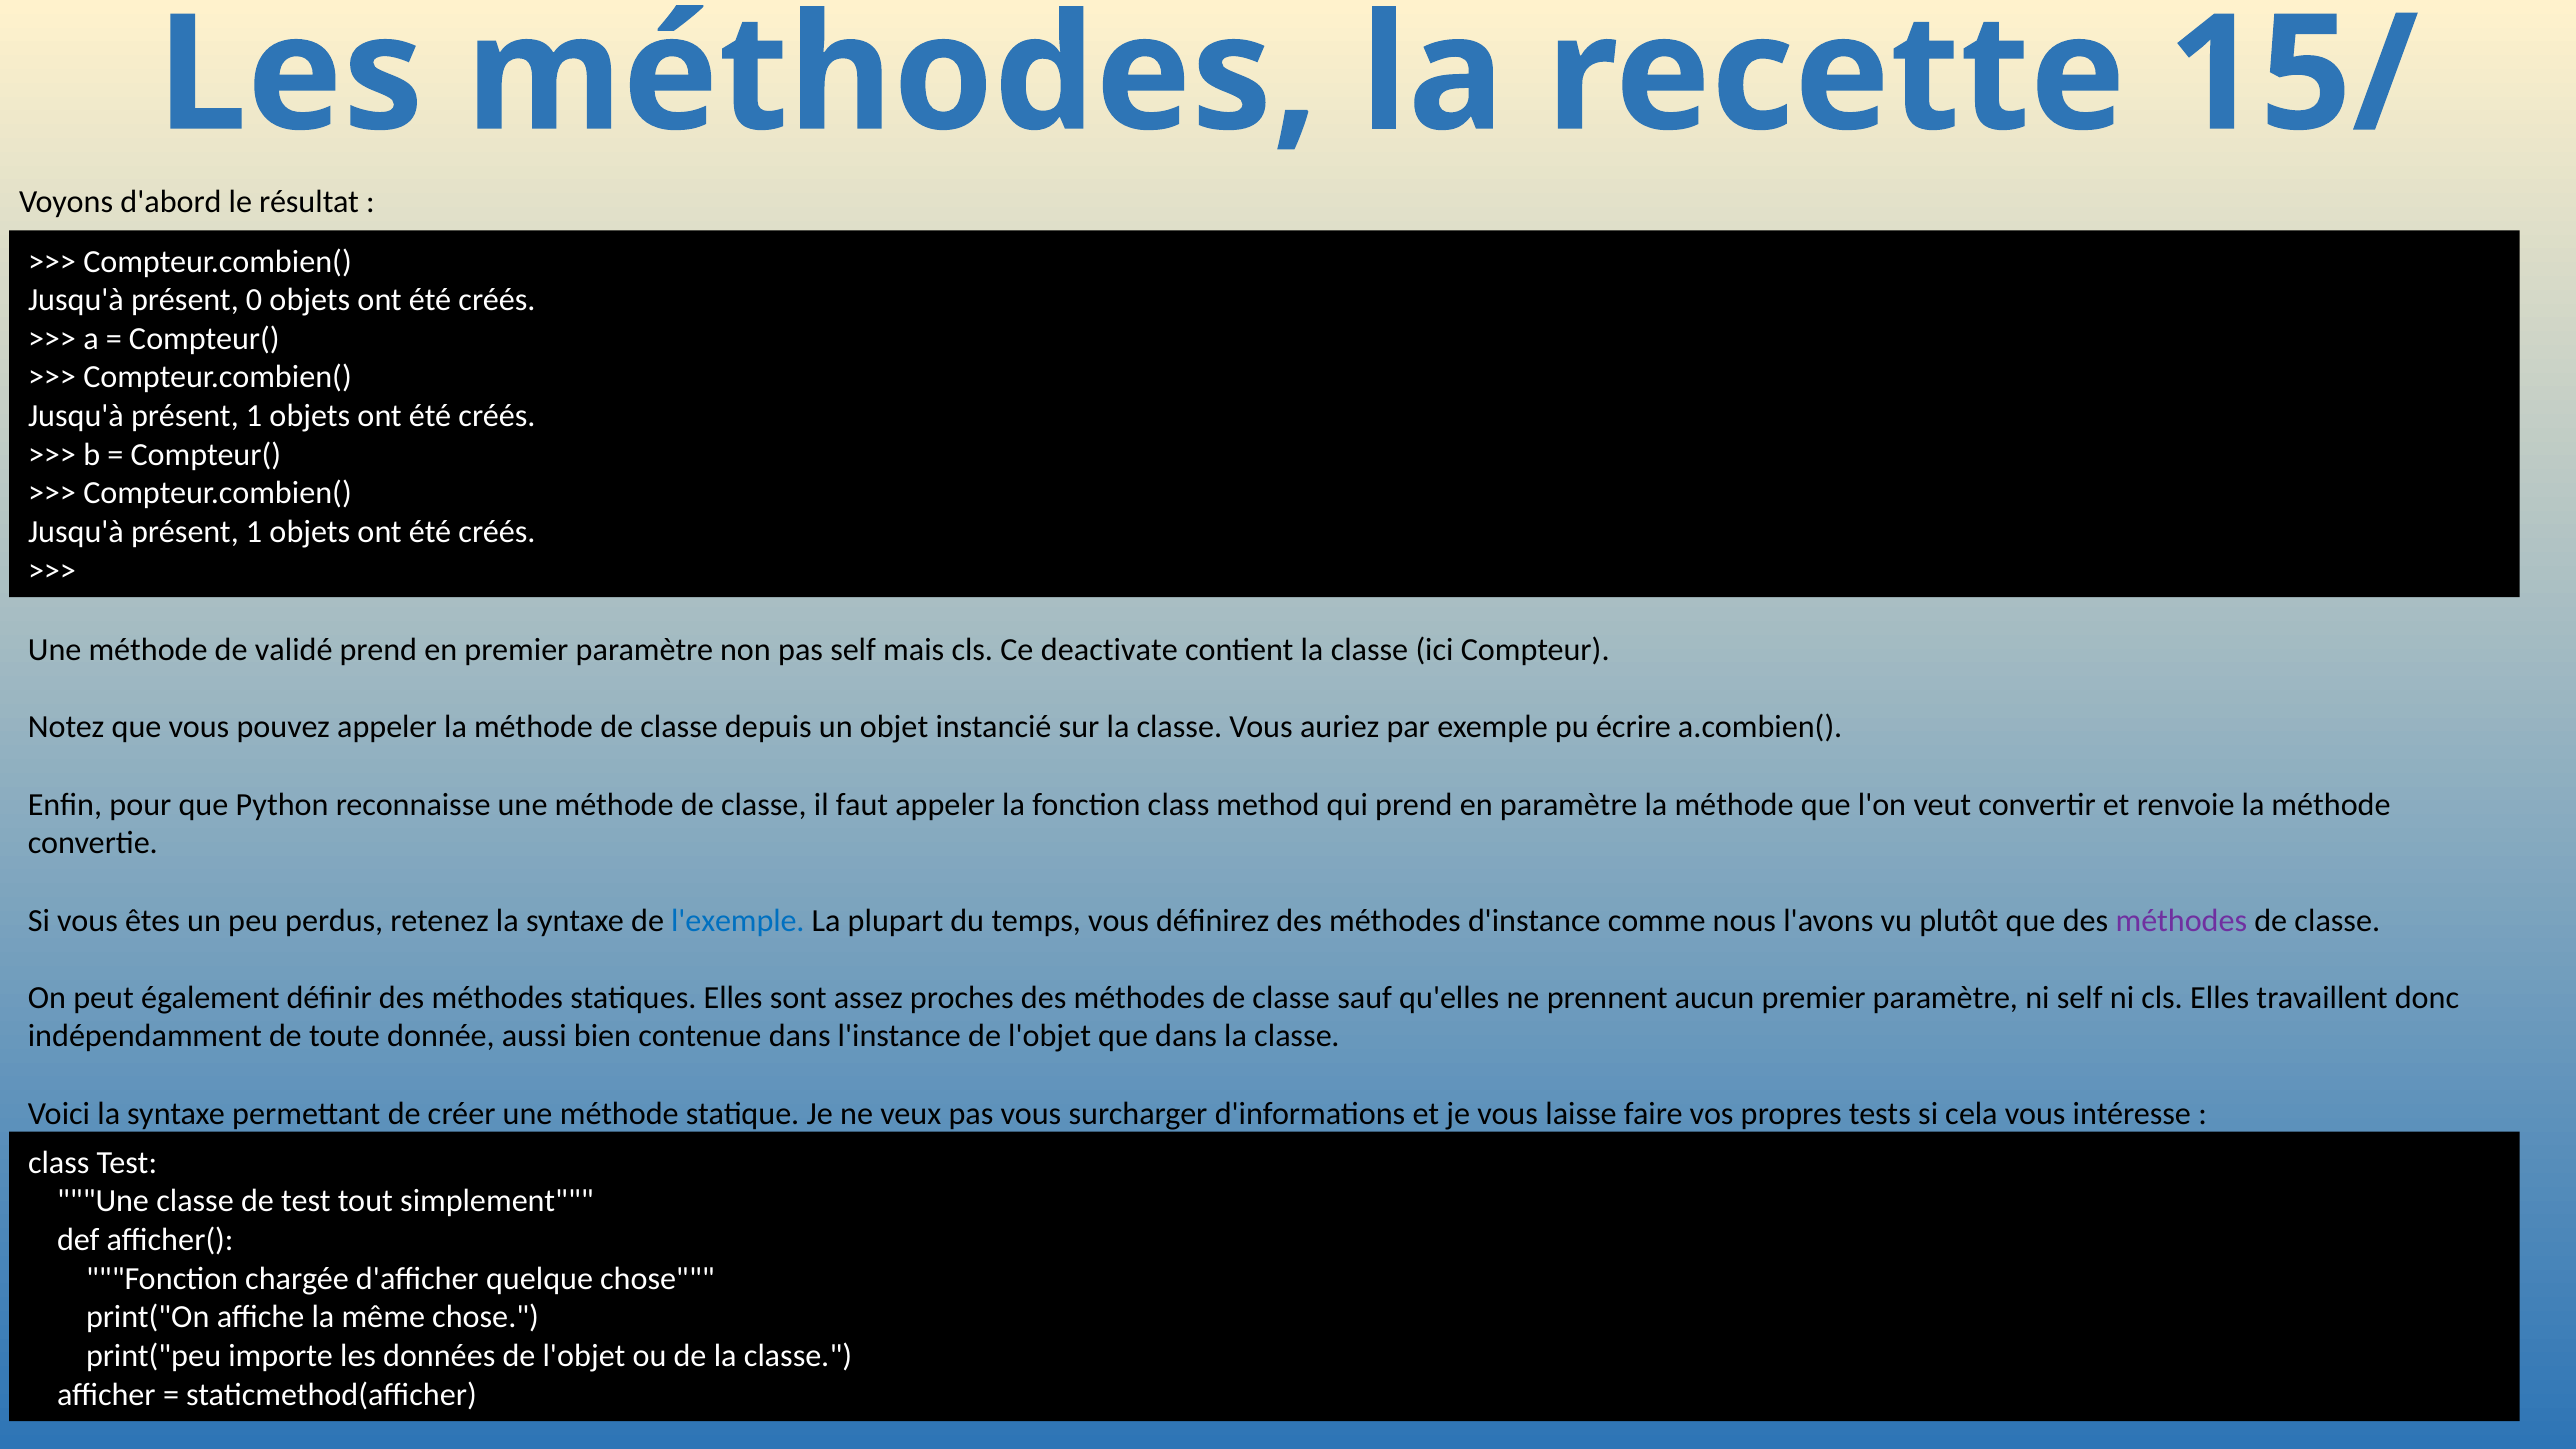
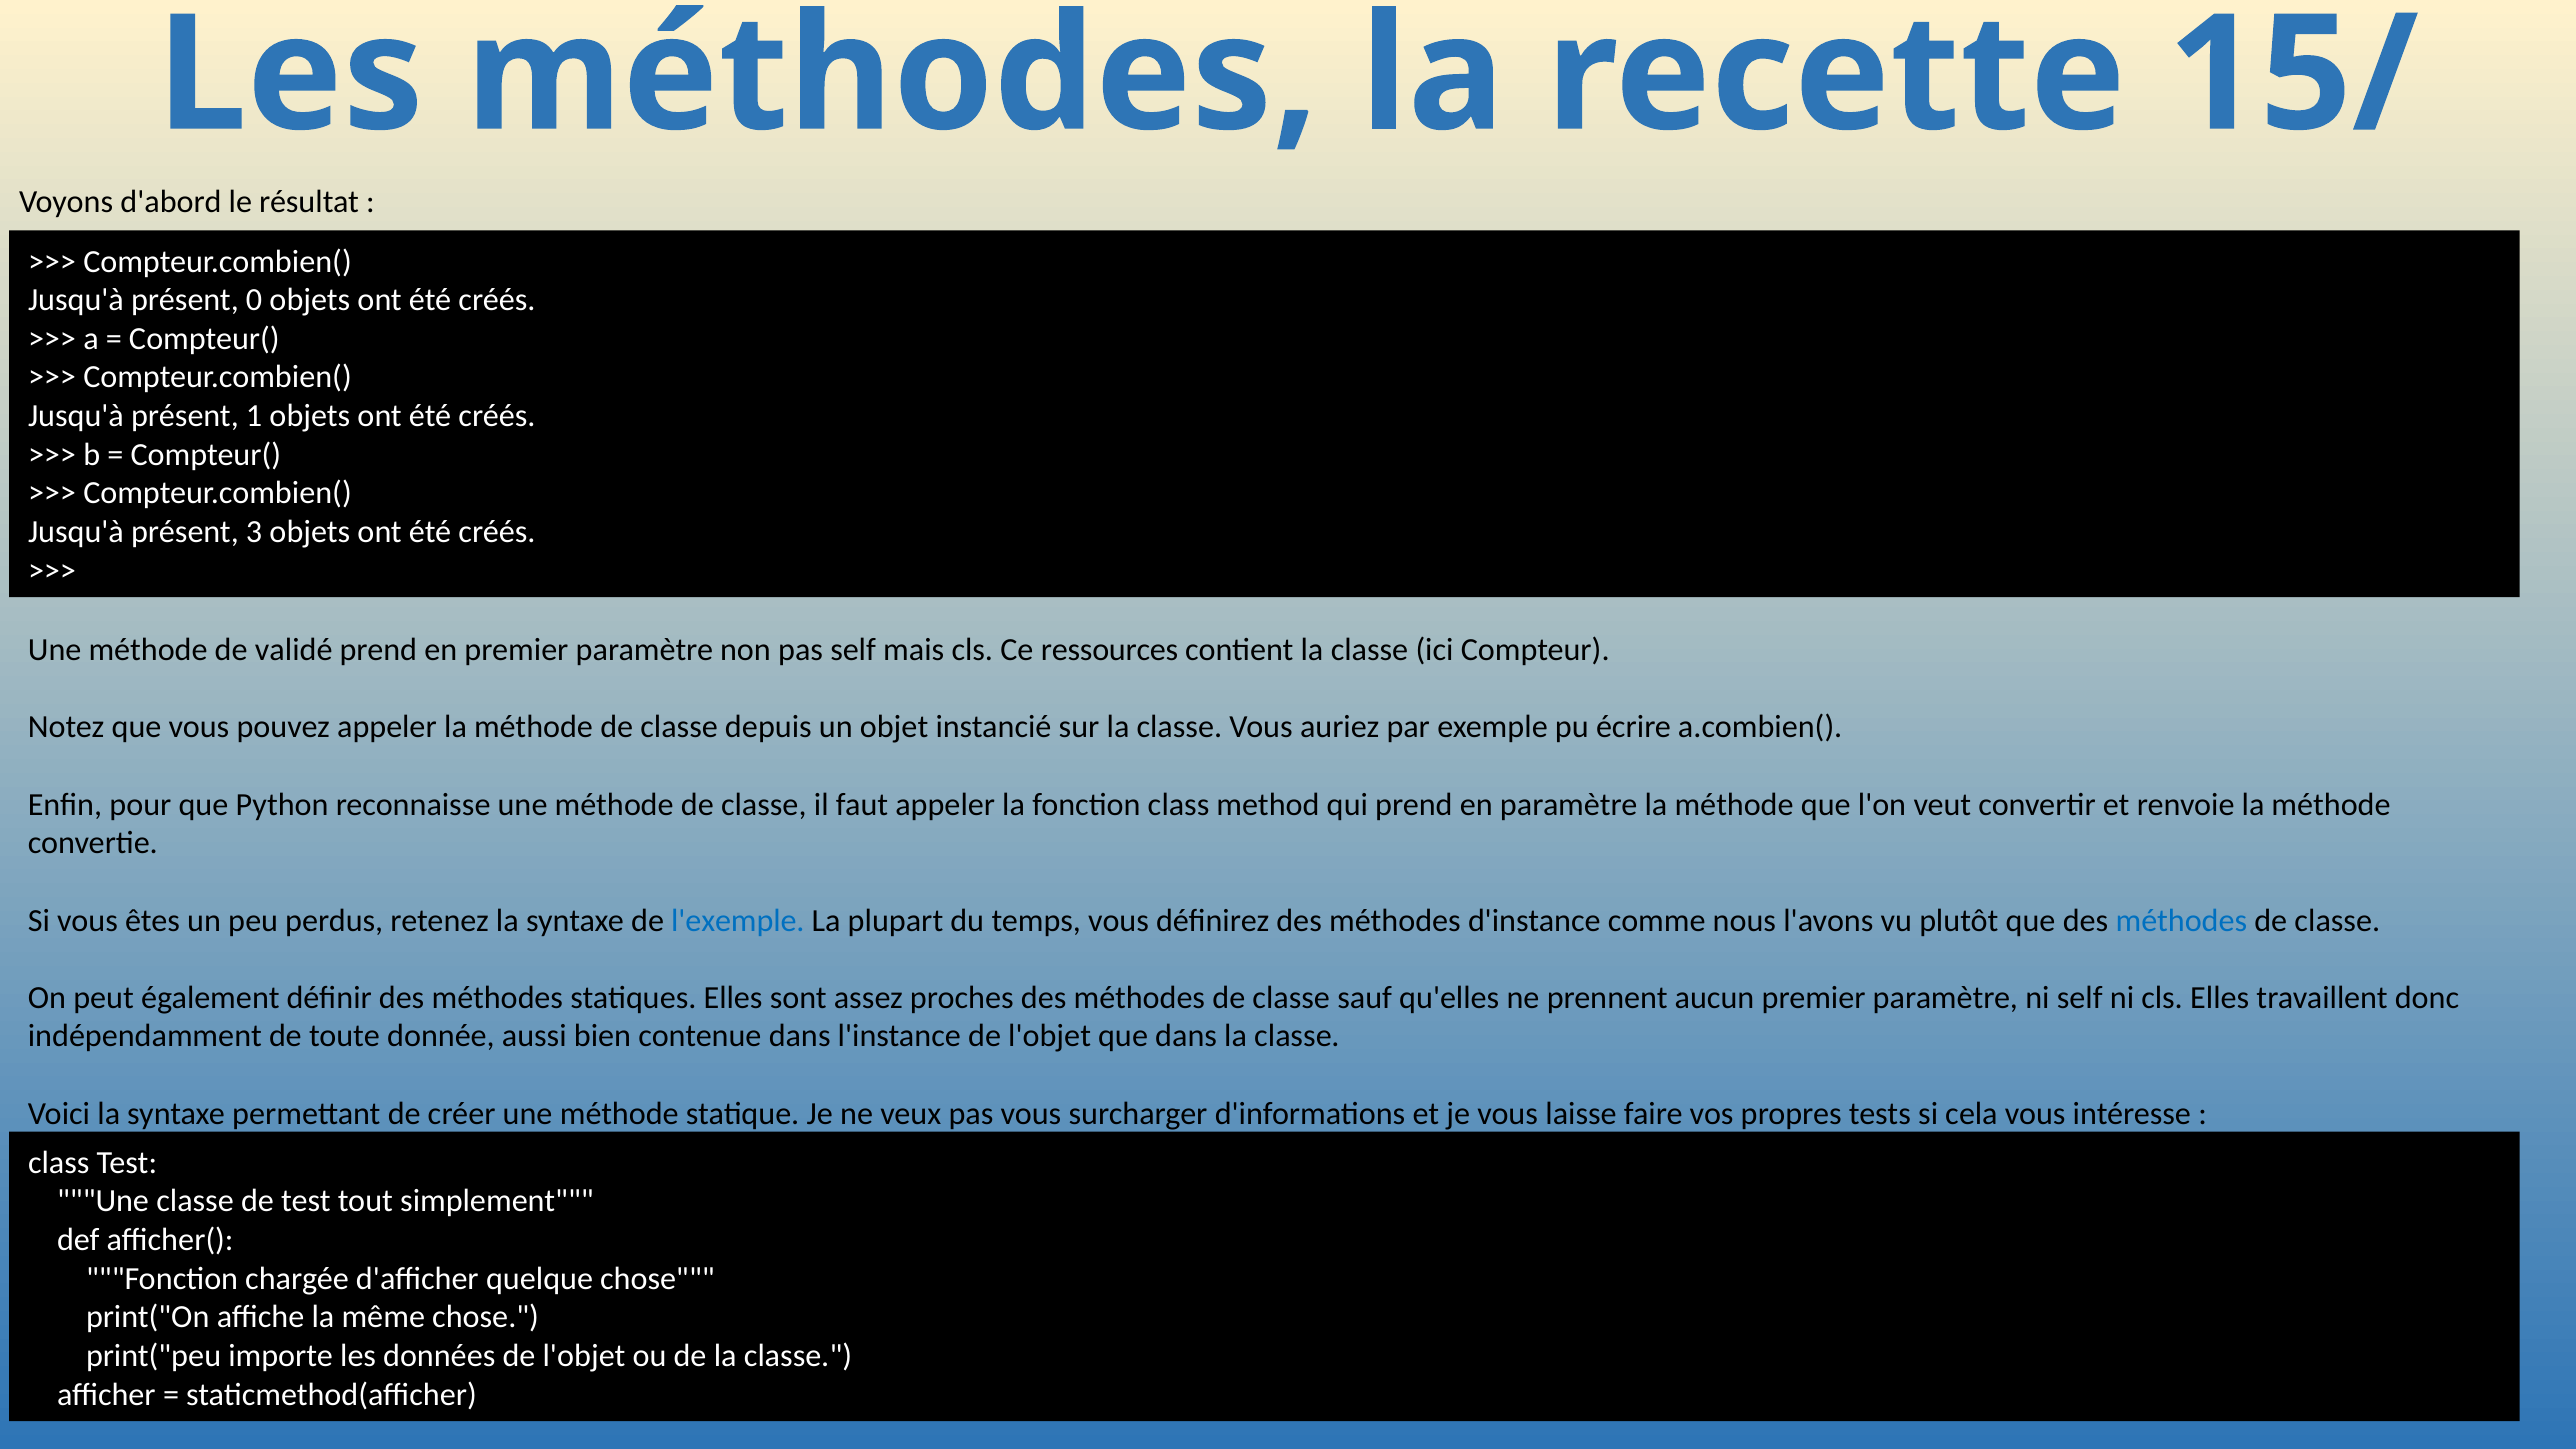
1: 1 -> 3 (254, 532)
deactivate: deactivate -> ressources (1110, 650)
méthodes colour: purple -> blue (2181, 920)
